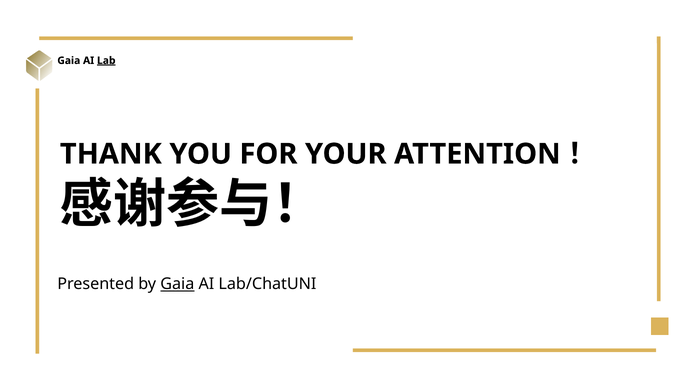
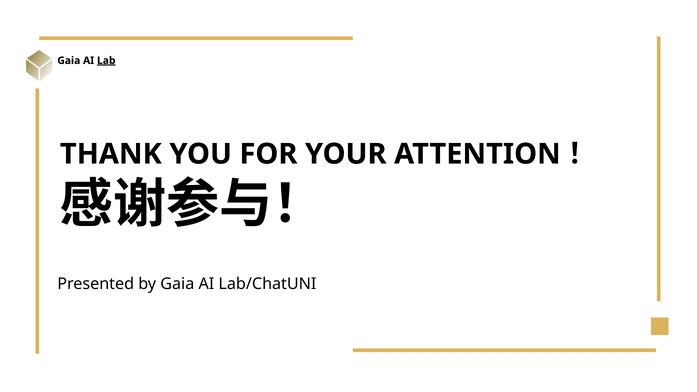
Gaia underline: present -> none (177, 284)
